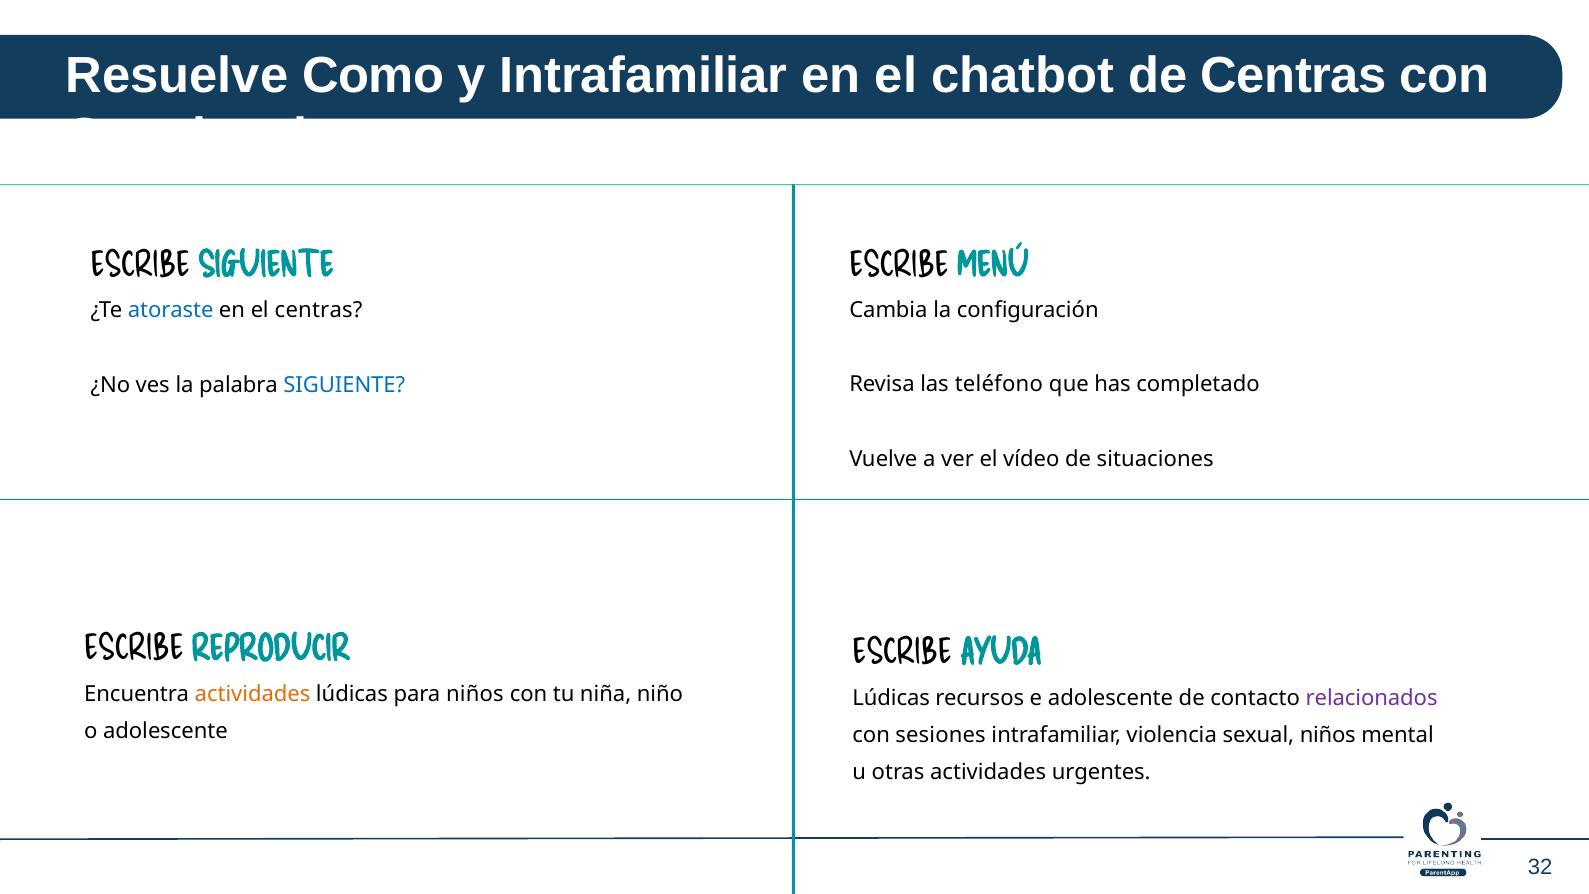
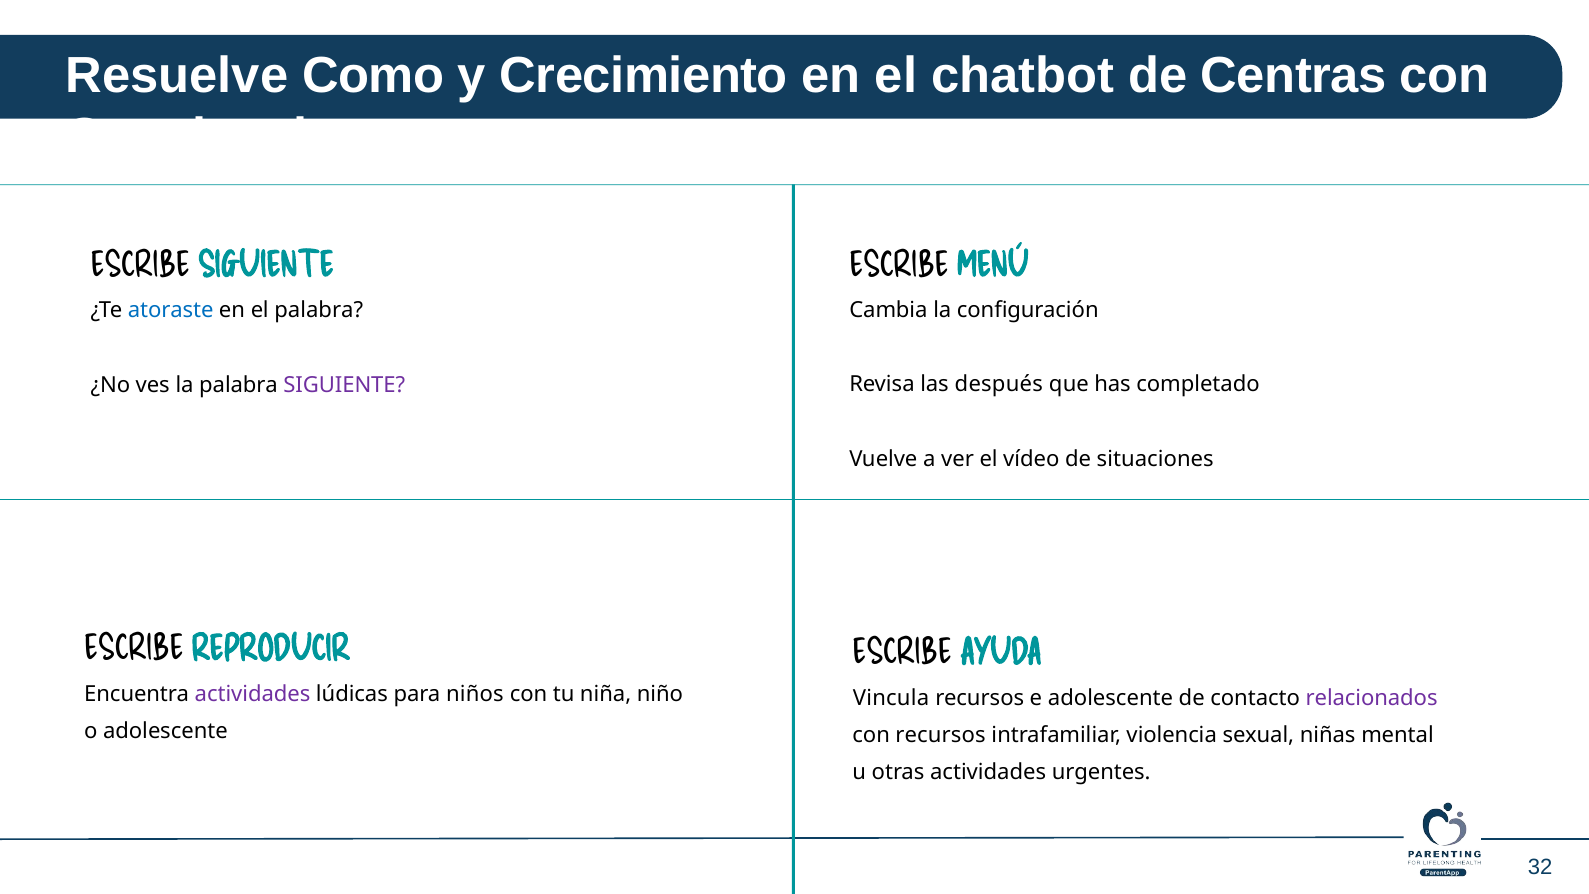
y Intrafamiliar: Intrafamiliar -> Crecimiento (644, 76)
el centras: centras -> palabra (319, 310)
SIGUIENTE colour: blue -> purple (344, 385)
teléfono: teléfono -> después (999, 385)
actividades colour: orange -> purple (253, 694)
Lúdicas: Lúdicas -> Vincula (891, 698)
con sesiones: sesiones -> recursos (941, 735)
sexual niños: niños -> niñas (1328, 735)
